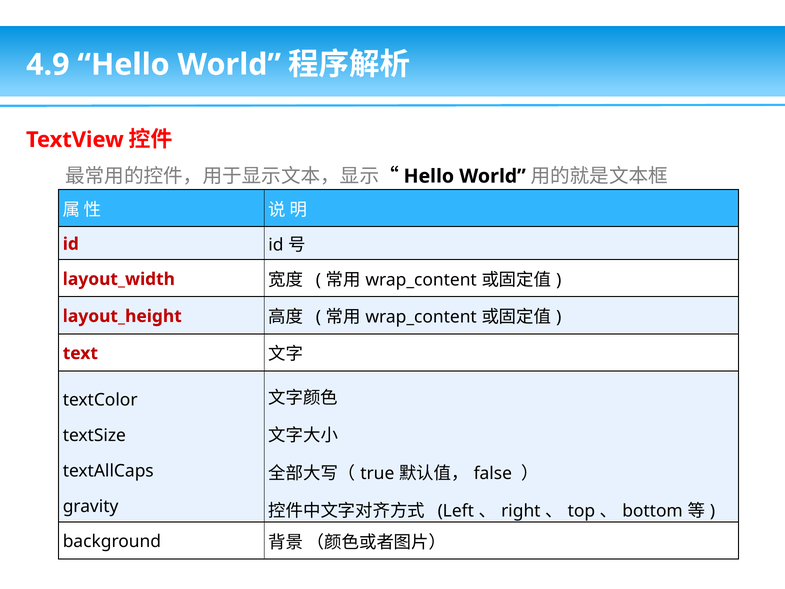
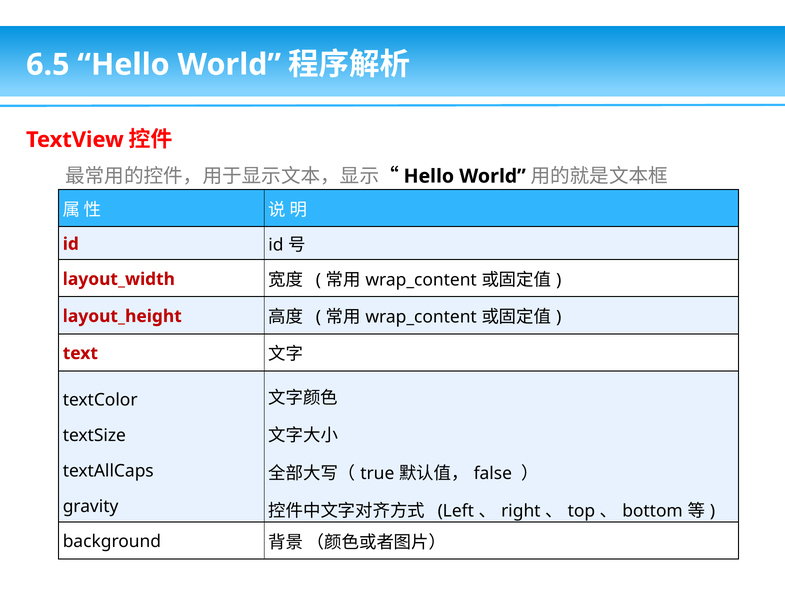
4.9: 4.9 -> 6.5 (48, 65)
